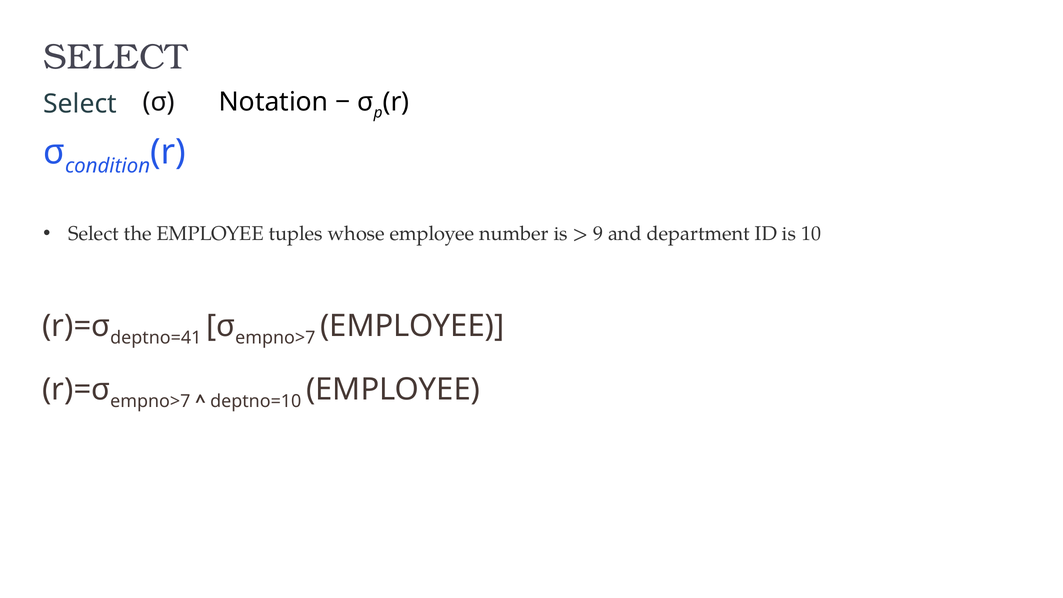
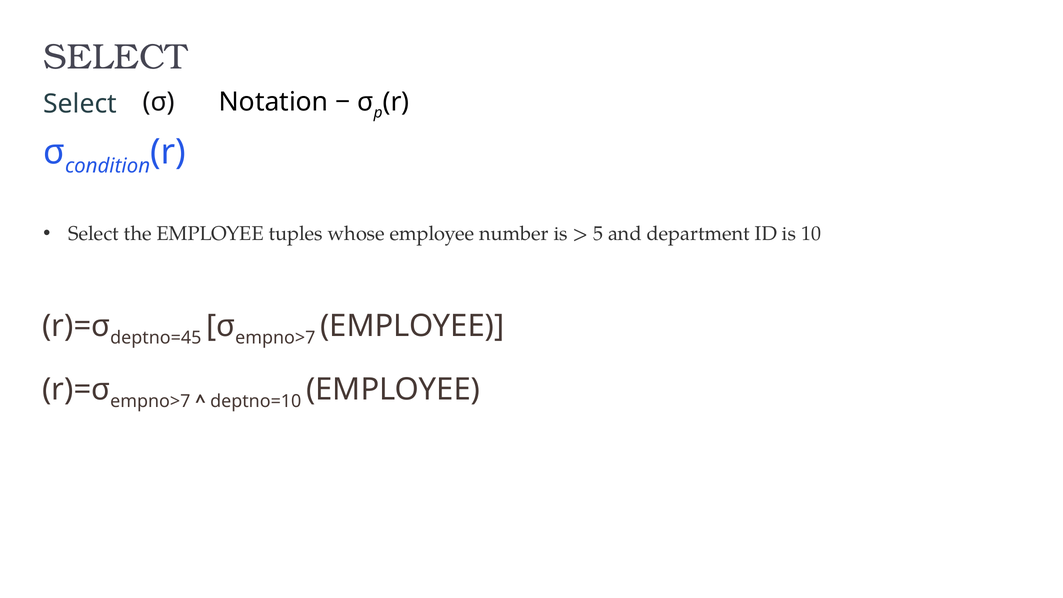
9: 9 -> 5 (598, 234)
deptno=41: deptno=41 -> deptno=45 (156, 338)
